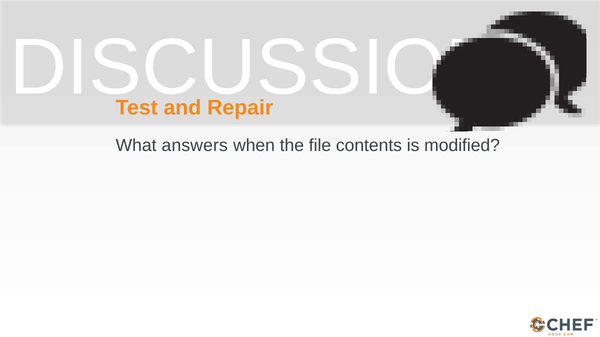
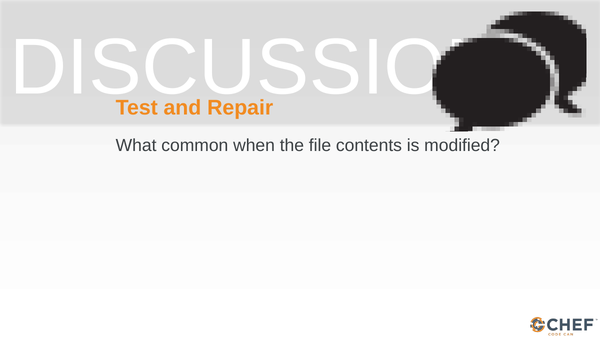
answers: answers -> common (195, 146)
